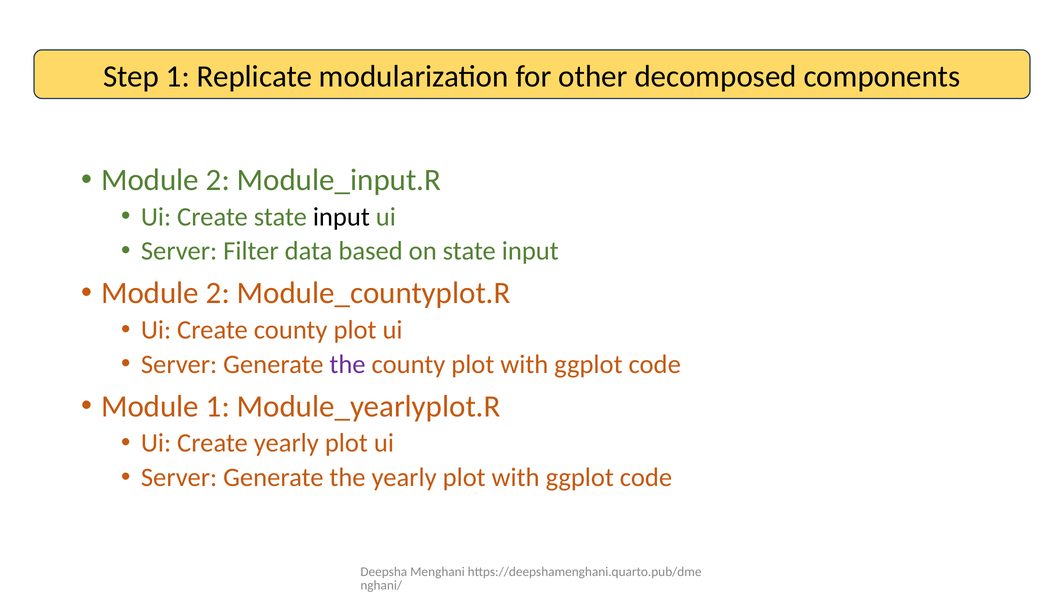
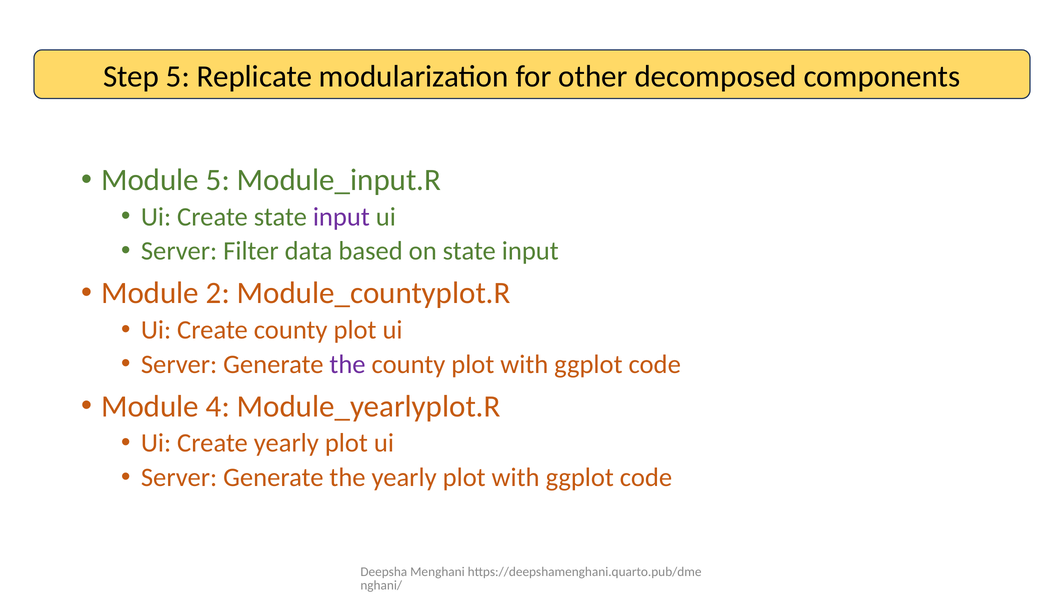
Step 1: 1 -> 5 (178, 76)
2: 2 -> 5 (218, 180)
input colour: black -> purple (341, 217)
Module 1: 1 -> 4 (218, 406)
